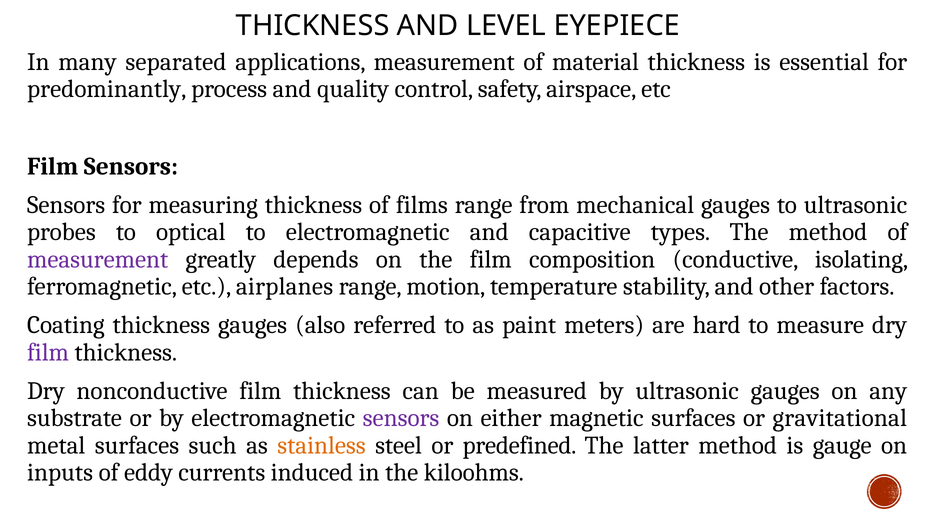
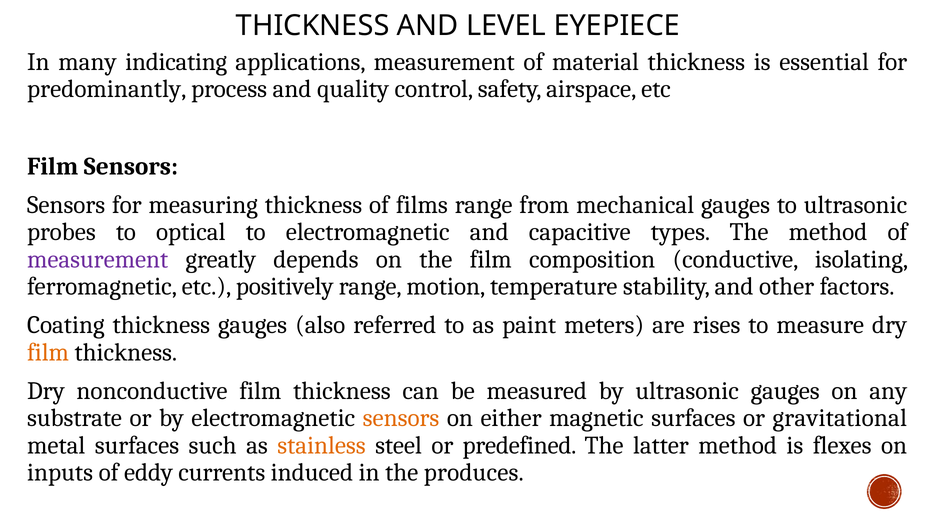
separated: separated -> indicating (176, 62)
airplanes: airplanes -> positively (285, 286)
hard: hard -> rises (716, 325)
film colour: purple -> orange (48, 352)
sensors colour: purple -> orange (401, 418)
gauge: gauge -> flexes (842, 445)
kiloohms: kiloohms -> produces (474, 472)
